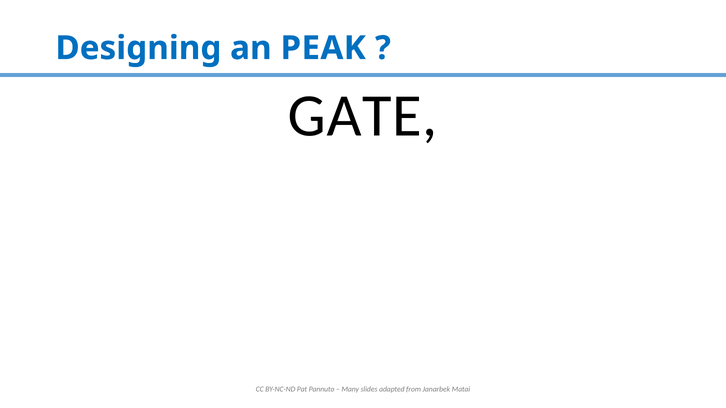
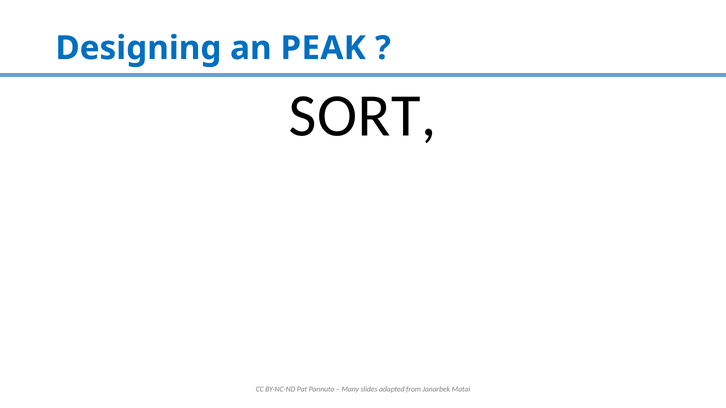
GATE: GATE -> SORT (363, 116)
